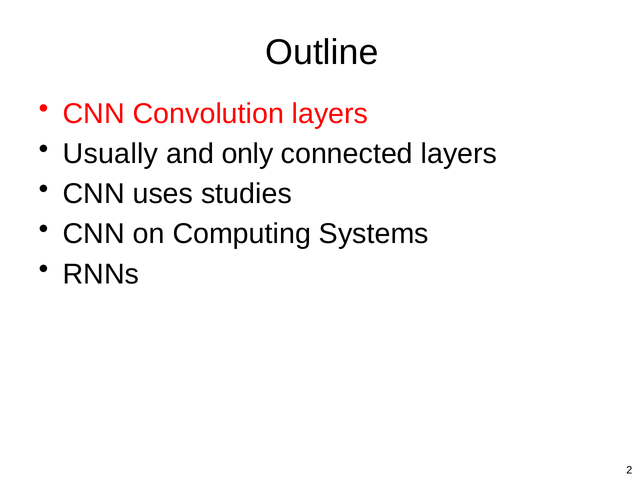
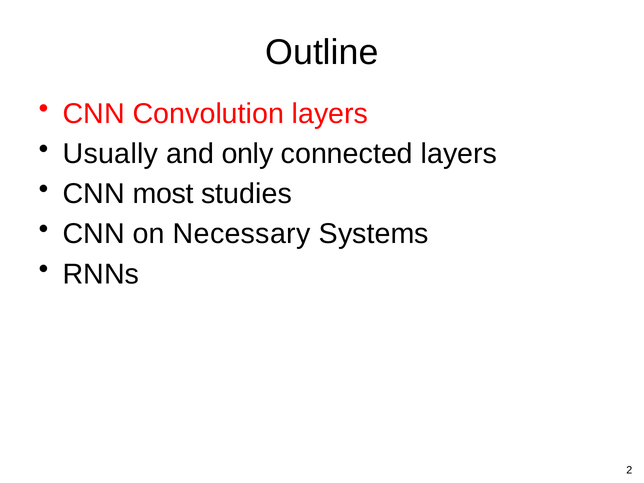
uses: uses -> most (163, 194)
Computing: Computing -> Necessary (242, 234)
